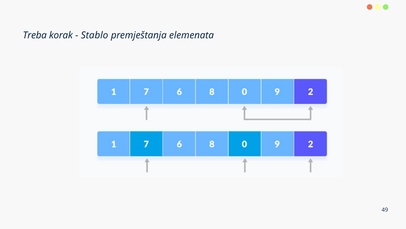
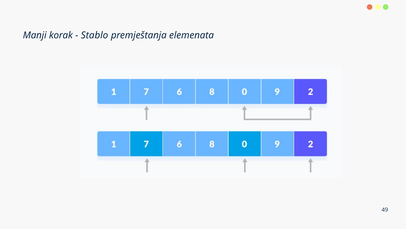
Treba: Treba -> Manji (35, 35)
